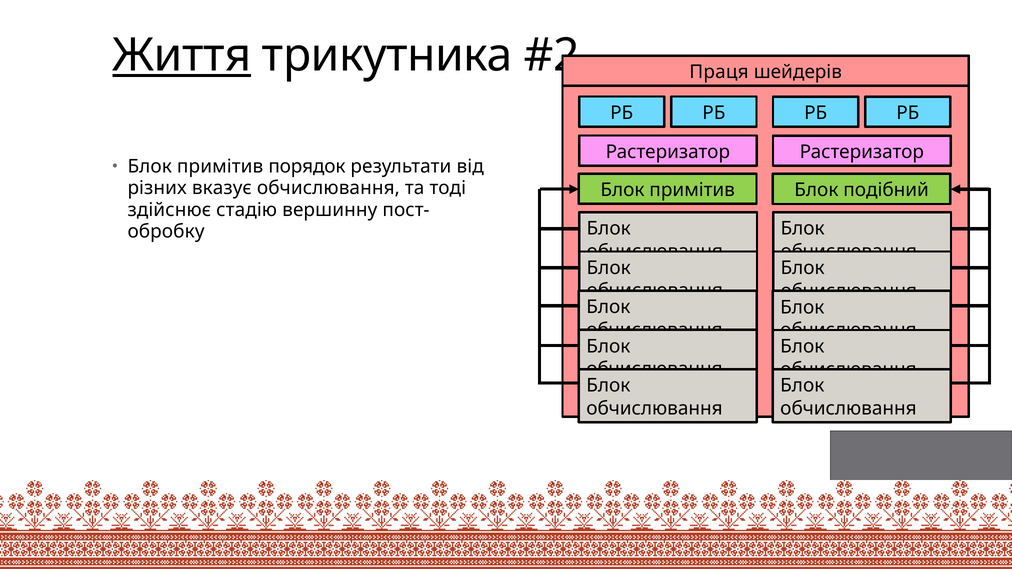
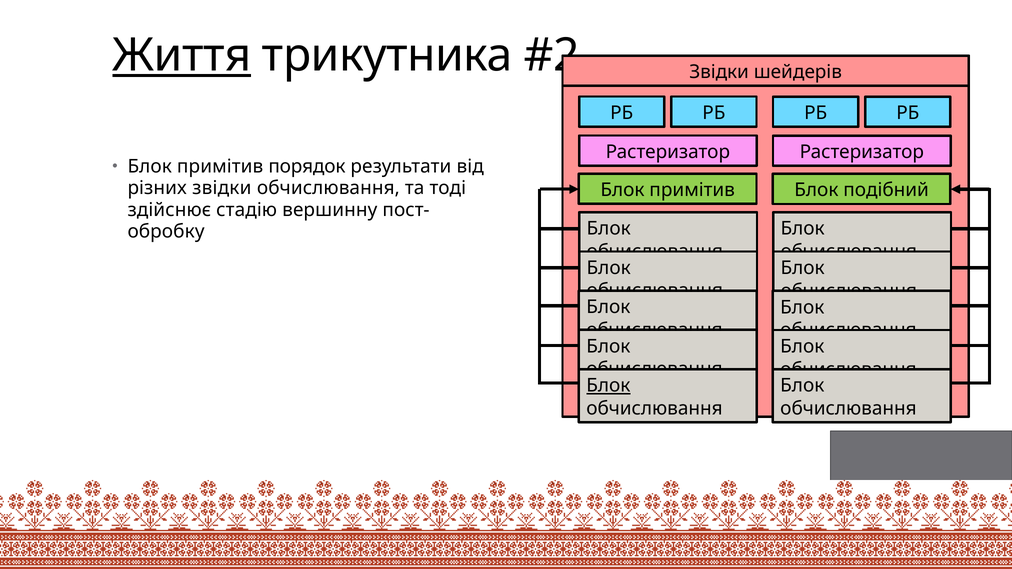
Праця: Праця -> Звідки (719, 72)
різних вказує: вказує -> звідки (222, 188)
Блок underline: none -> present (608, 386)
